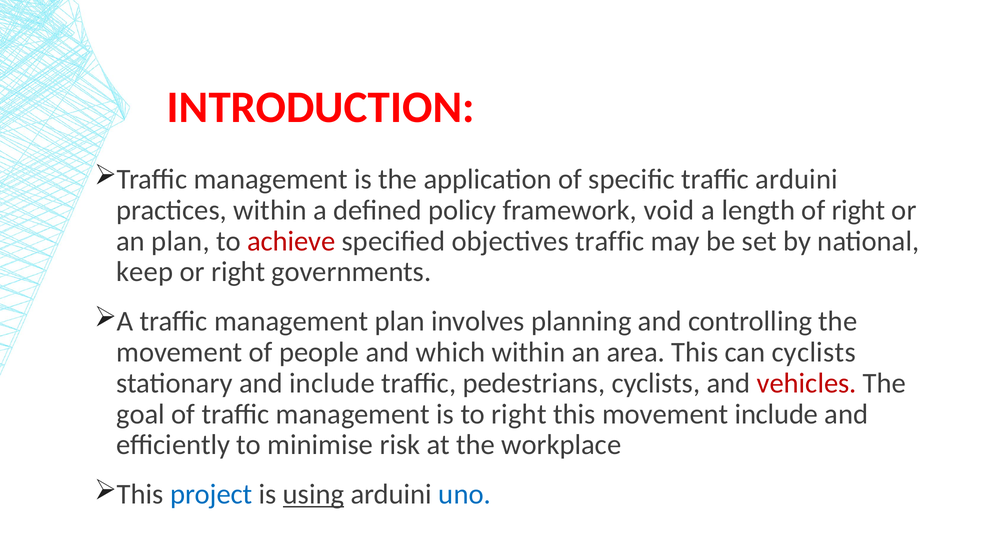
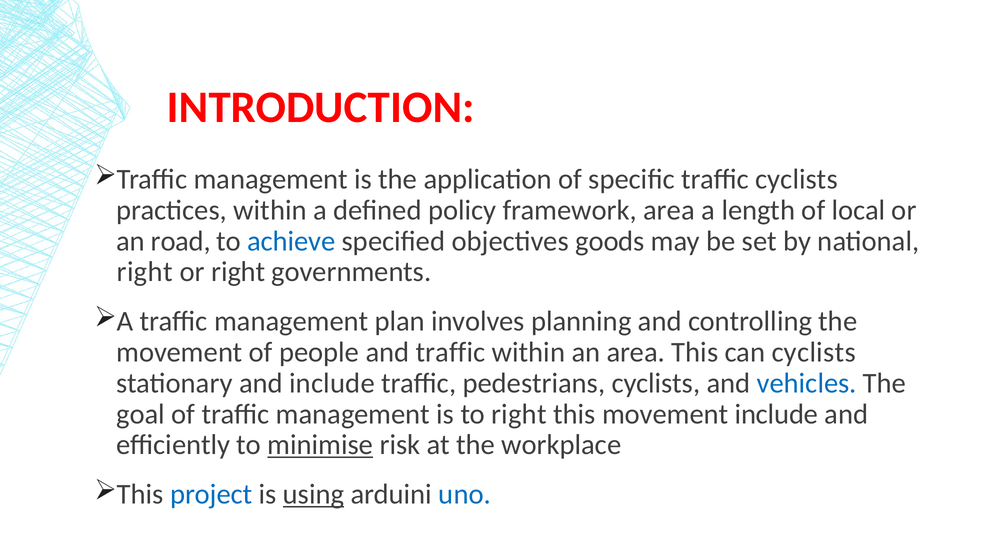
traffic arduini: arduini -> cyclists (797, 179)
framework void: void -> area (669, 210)
of right: right -> local (859, 210)
an plan: plan -> road (181, 241)
achieve colour: red -> blue (291, 241)
objectives traffic: traffic -> goods (610, 241)
keep: keep -> right (145, 272)
and which: which -> traffic (451, 352)
vehicles colour: red -> blue (807, 383)
minimise underline: none -> present (320, 444)
